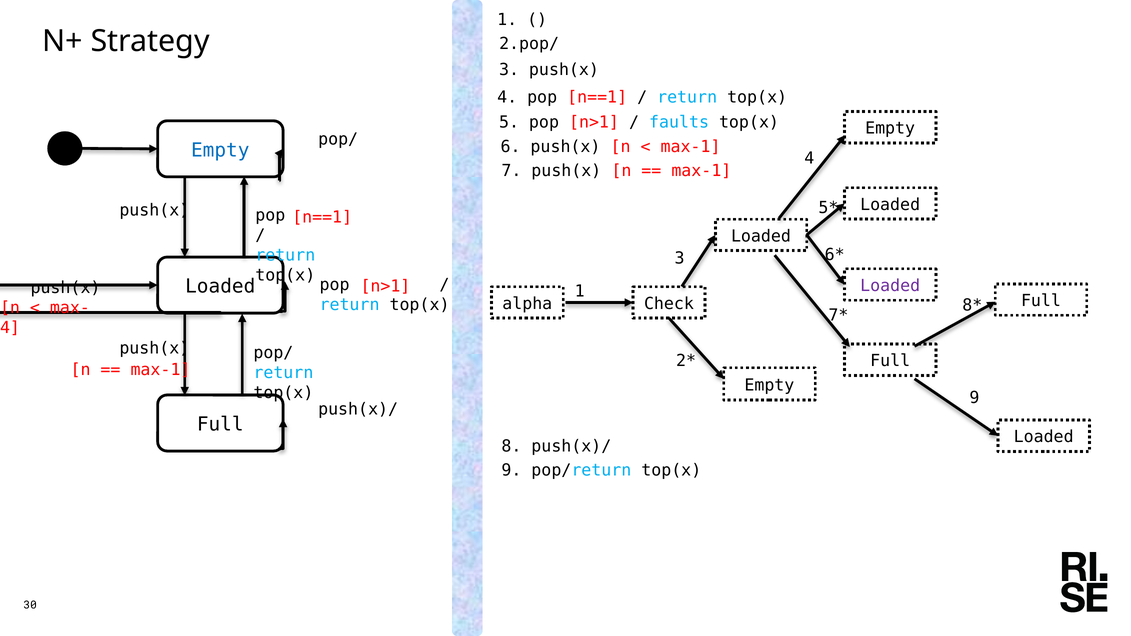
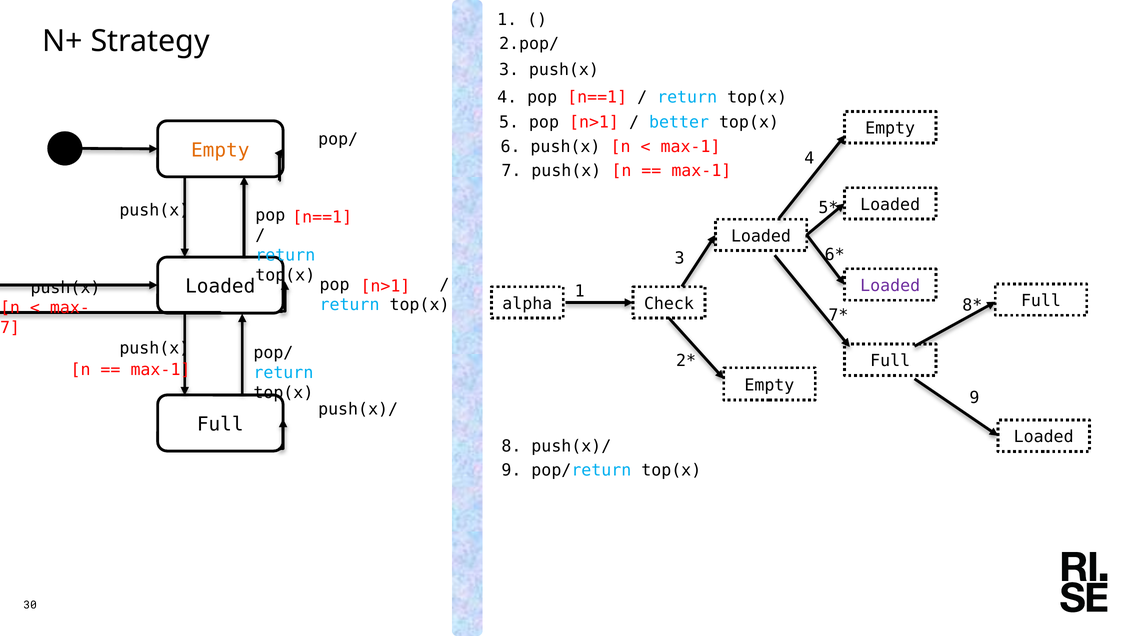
faults: faults -> better (679, 122)
Empty colour: blue -> orange (220, 150)
4: 4 -> 7 (10, 328)
